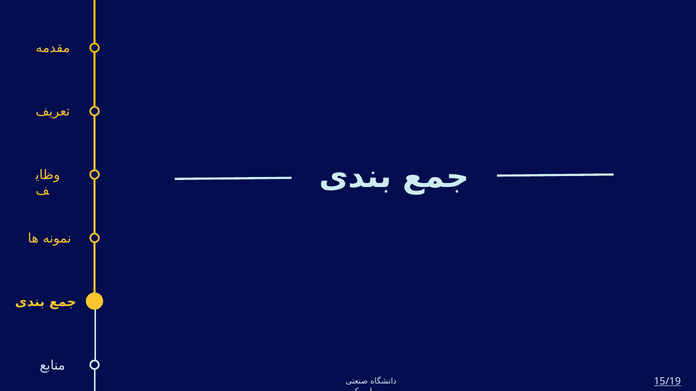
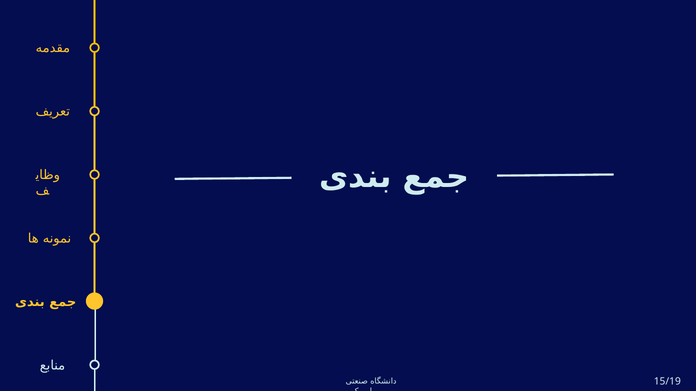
15/19 underline: present -> none (667, 382)
